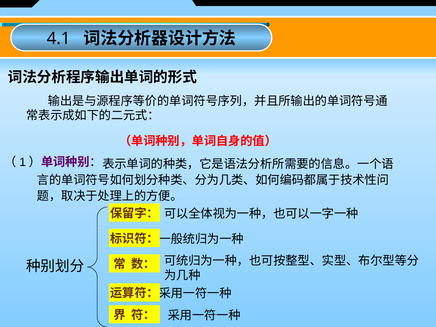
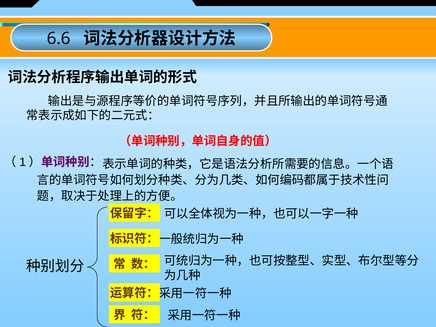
4.1: 4.1 -> 6.6 (59, 39)
